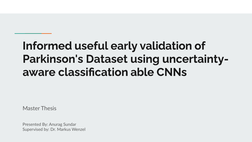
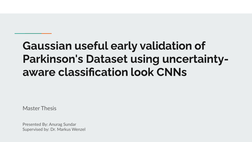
Informed: Informed -> Gaussian (47, 46)
able: able -> look (142, 72)
